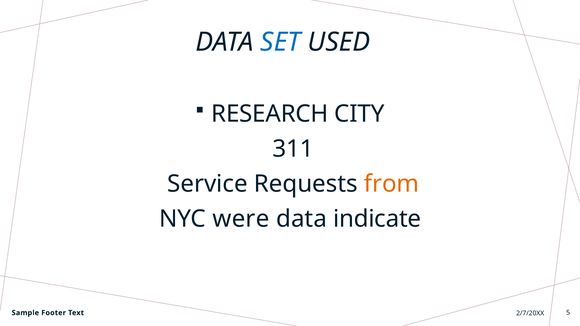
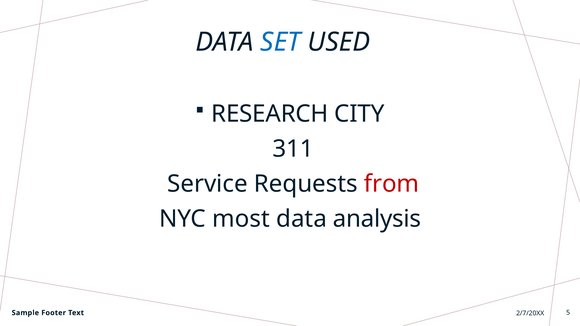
from colour: orange -> red (392, 184)
were: were -> most (241, 219)
indicate: indicate -> analysis (377, 219)
